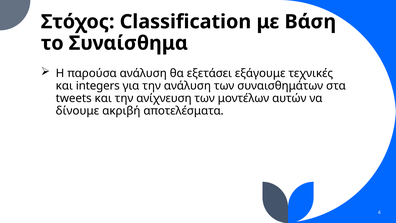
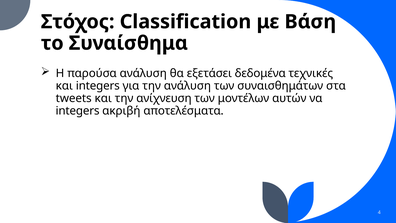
εξάγουμε: εξάγουμε -> δεδομένα (260, 73)
δίνουμε: δίνουμε -> integers (78, 111)
